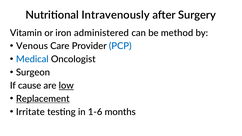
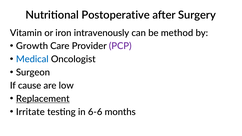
Intravenously: Intravenously -> Postoperative (116, 15)
administered: administered -> intravenously (101, 33)
Venous: Venous -> Growth (32, 46)
PCP colour: blue -> purple (120, 46)
low underline: present -> none (66, 86)
1-6: 1-6 -> 6-6 (95, 112)
